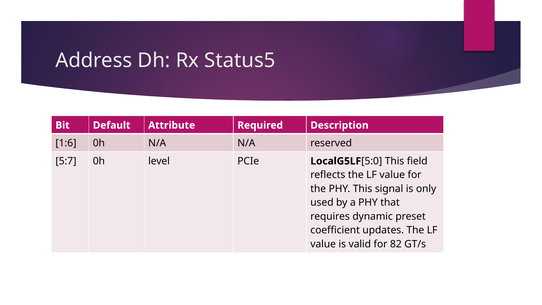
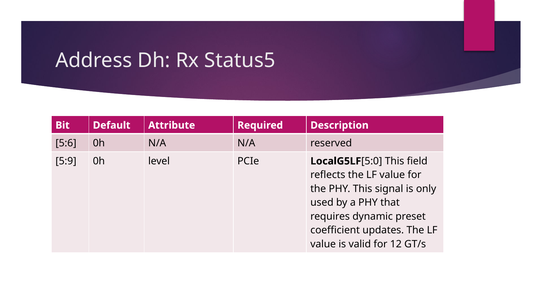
1:6: 1:6 -> 5:6 (66, 143)
5:7: 5:7 -> 5:9 (66, 161)
82: 82 -> 12 (396, 244)
